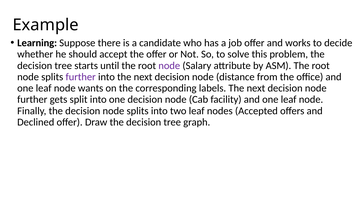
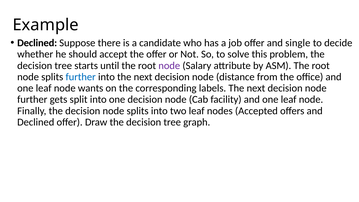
Learning: Learning -> Declined (37, 43)
works: works -> single (298, 43)
further colour: purple -> blue (81, 77)
